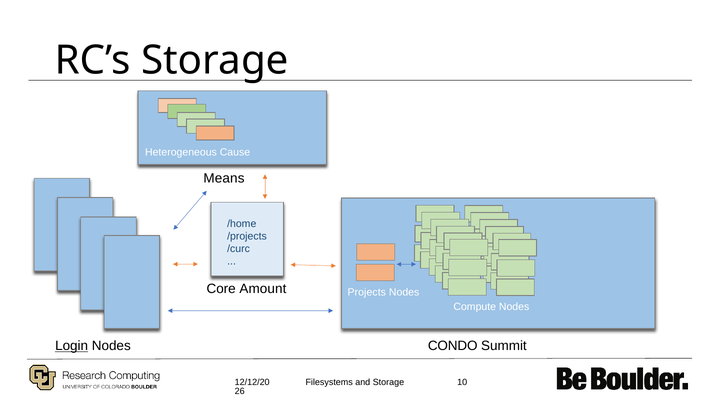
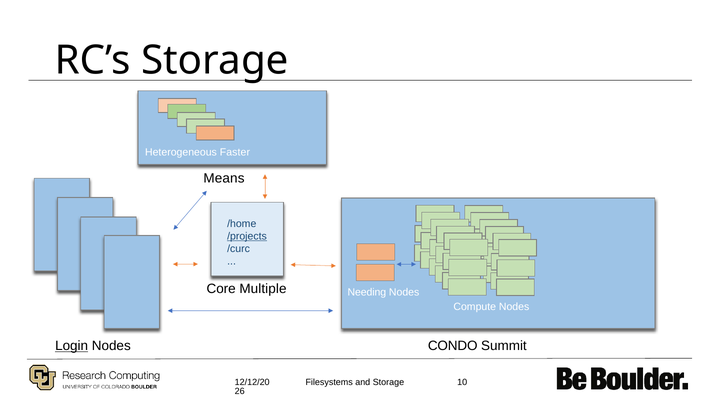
Cause: Cause -> Faster (235, 153)
/projects underline: none -> present (247, 236)
Amount: Amount -> Multiple (263, 289)
Projects: Projects -> Needing (367, 293)
